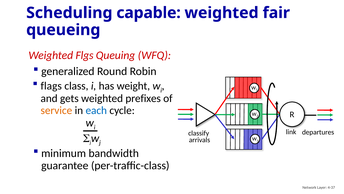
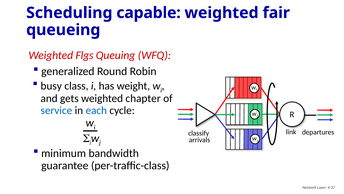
flags: flags -> busy (51, 86)
prefixes: prefixes -> chapter (143, 98)
service colour: orange -> blue (56, 110)
